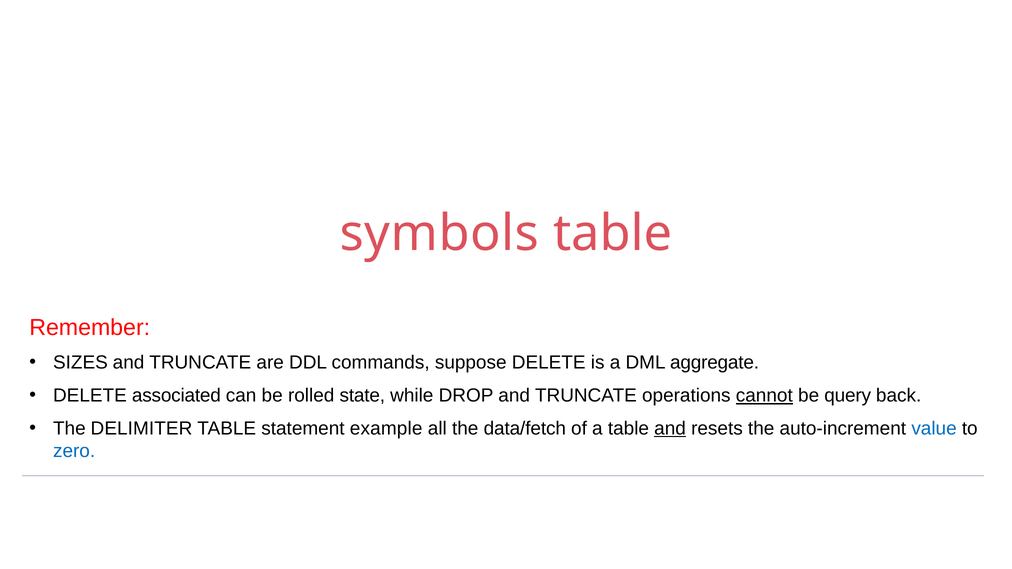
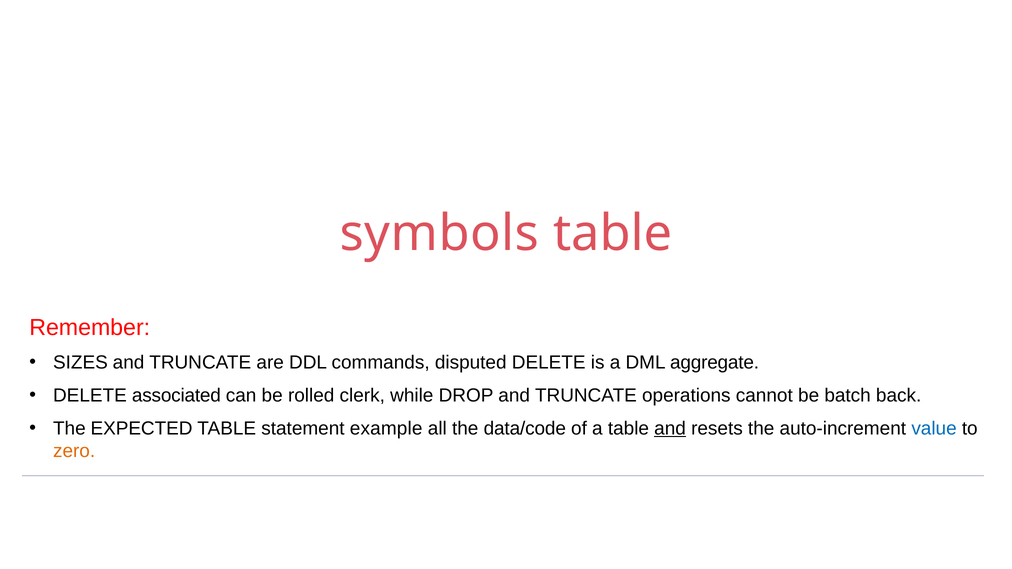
suppose: suppose -> disputed (471, 363)
state: state -> clerk (362, 396)
cannot underline: present -> none (764, 396)
query: query -> batch (848, 396)
DELIMITER: DELIMITER -> EXPECTED (142, 429)
data/fetch: data/fetch -> data/code (525, 429)
zero colour: blue -> orange (74, 451)
